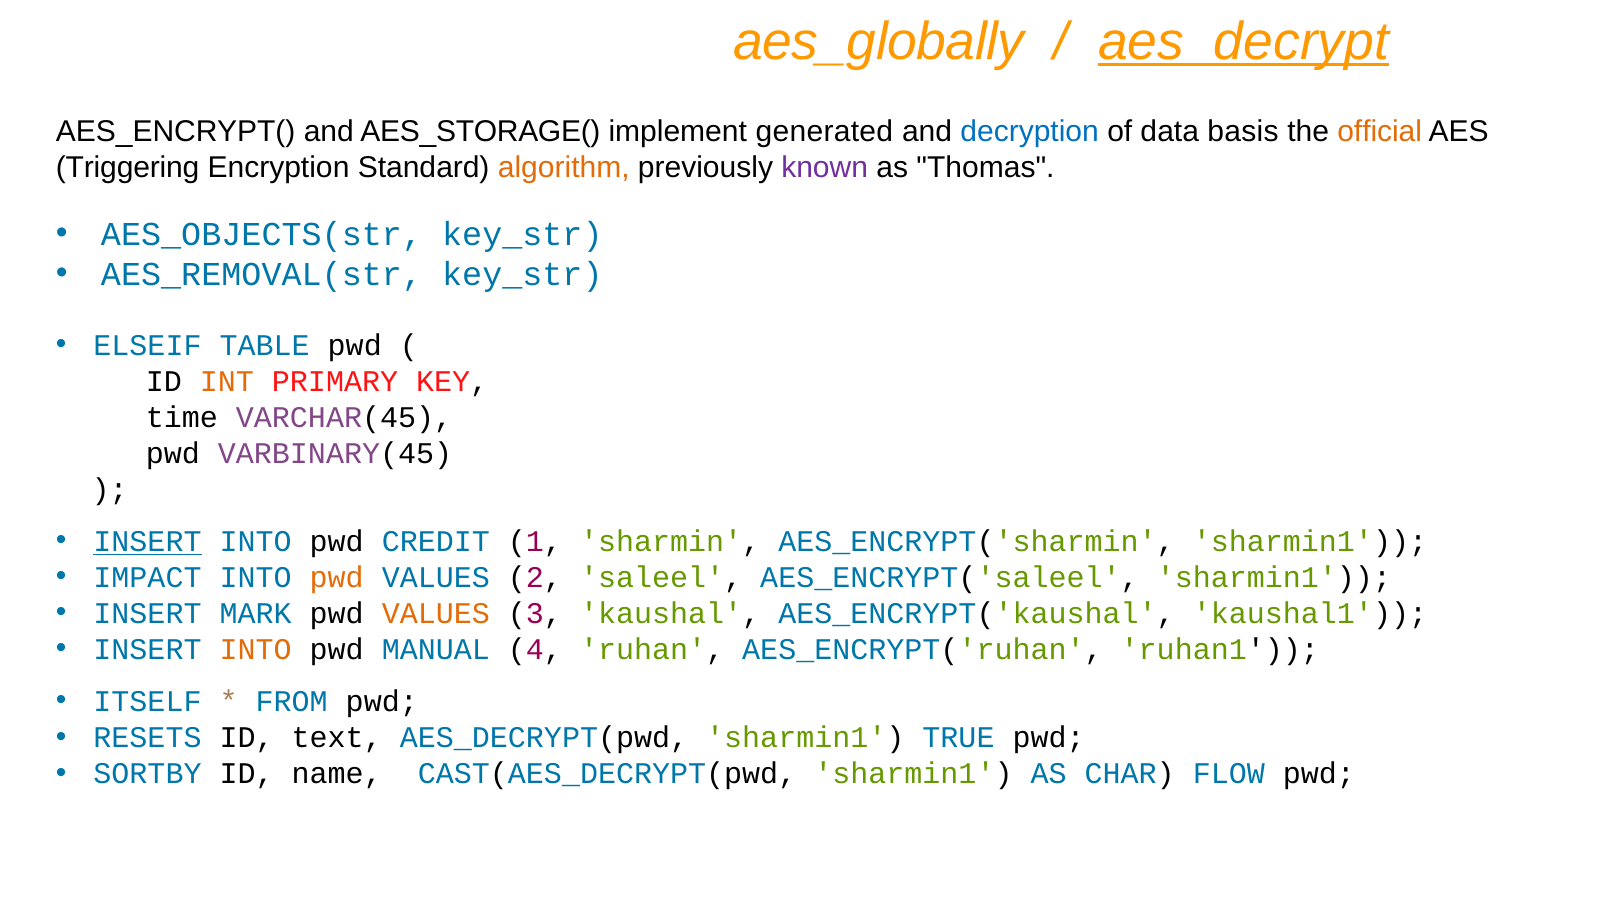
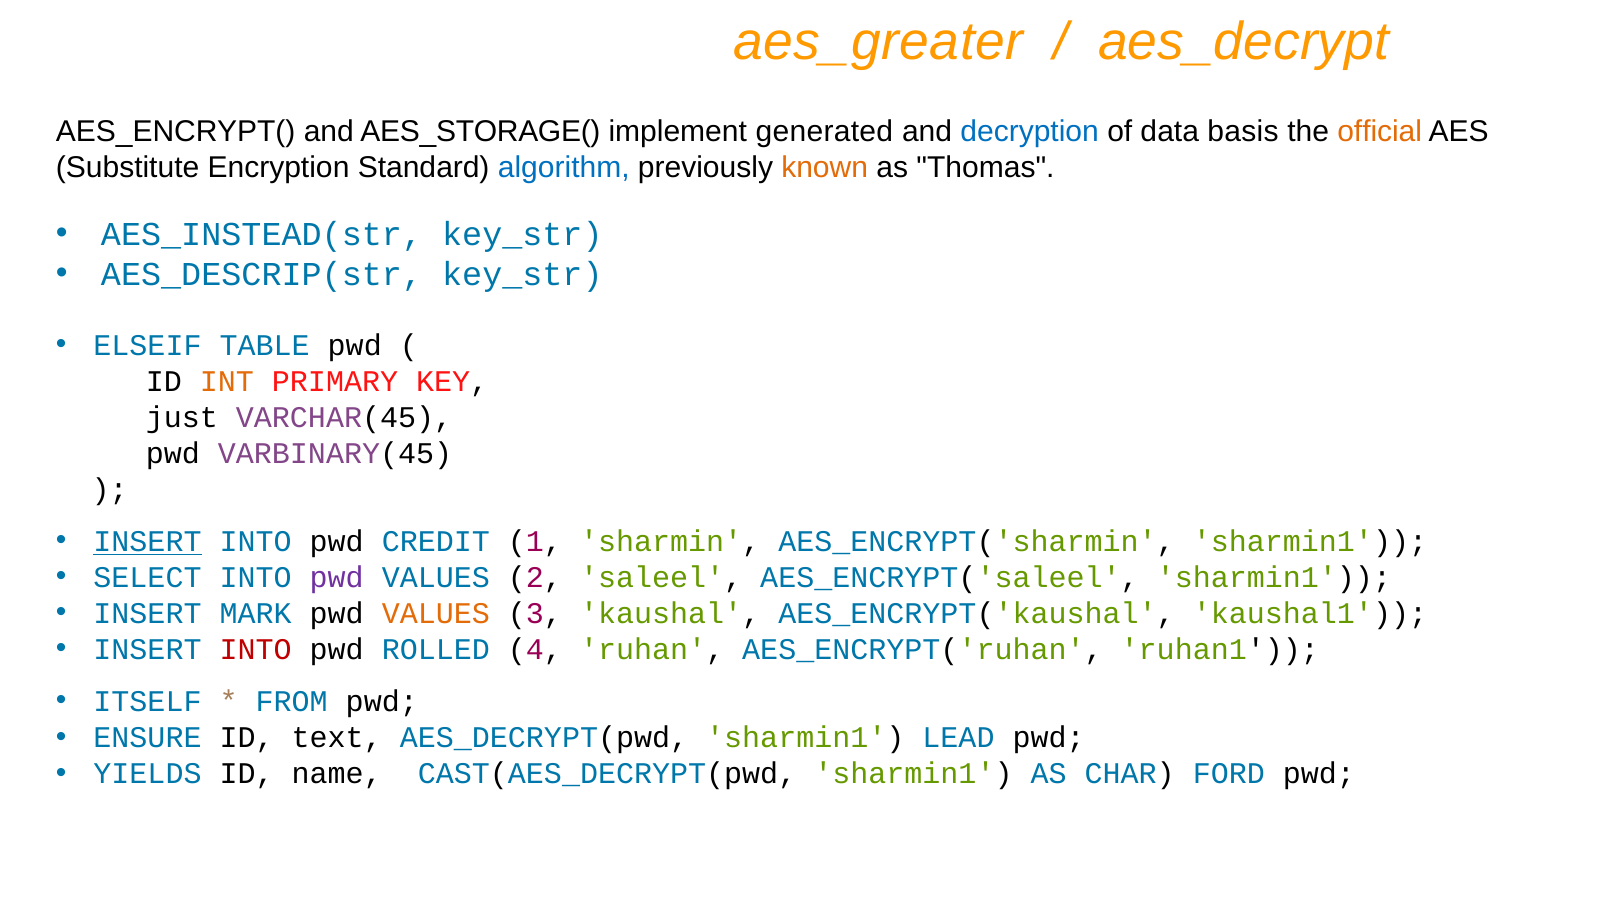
aes_globally: aes_globally -> aes_greater (878, 42)
aes_decrypt underline: present -> none (1244, 42)
Triggering: Triggering -> Substitute (128, 167)
algorithm colour: orange -> blue (564, 167)
known colour: purple -> orange (825, 167)
AES_OBJECTS(str: AES_OBJECTS(str -> AES_INSTEAD(str (261, 234)
AES_REMOVAL(str: AES_REMOVAL(str -> AES_DESCRIP(str (261, 274)
time: time -> just (182, 417)
IMPACT: IMPACT -> SELECT (147, 578)
pwd colour: orange -> purple (337, 578)
INTO colour: orange -> red (256, 650)
MANUAL: MANUAL -> ROLLED (436, 650)
RESETS: RESETS -> ENSURE (147, 738)
TRUE: TRUE -> LEAD (958, 738)
SORTBY: SORTBY -> YIELDS (147, 774)
FLOW: FLOW -> FORD (1229, 774)
